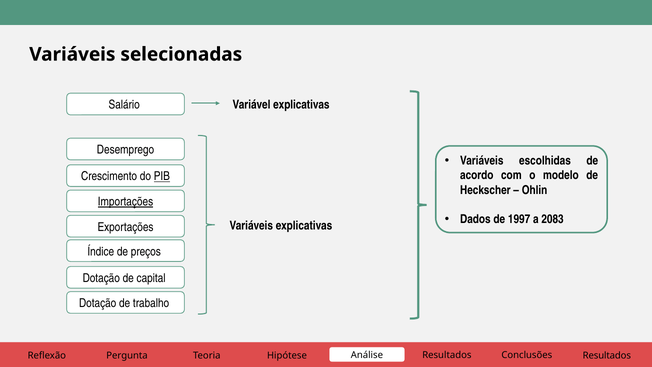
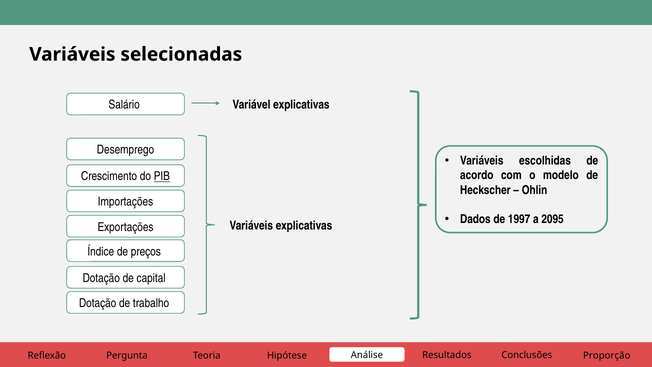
Importações underline: present -> none (125, 202)
2083: 2083 -> 2095 (553, 219)
Conclusões Resultados: Resultados -> Proporção (607, 355)
